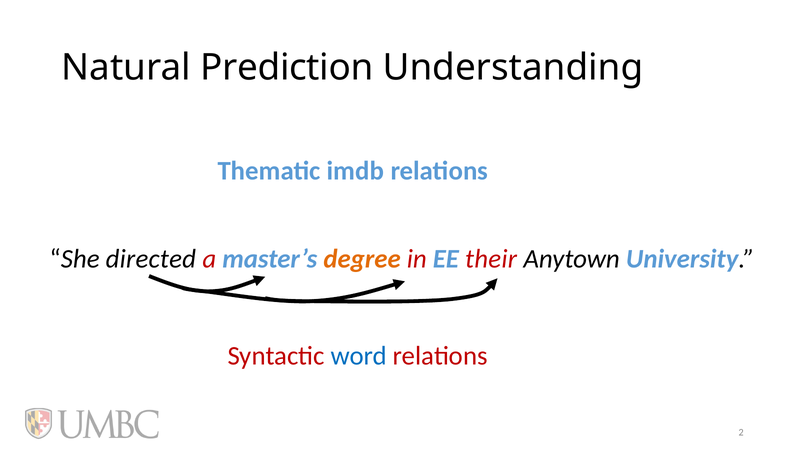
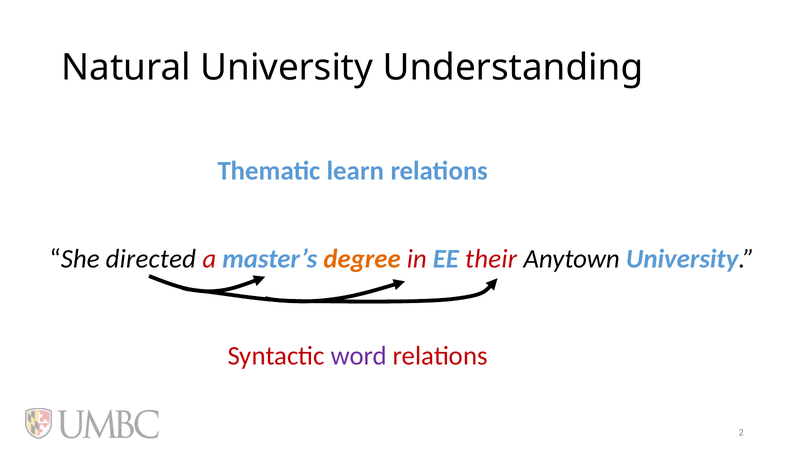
Natural Prediction: Prediction -> University (287, 68)
imdb: imdb -> learn (355, 171)
word colour: blue -> purple (359, 356)
